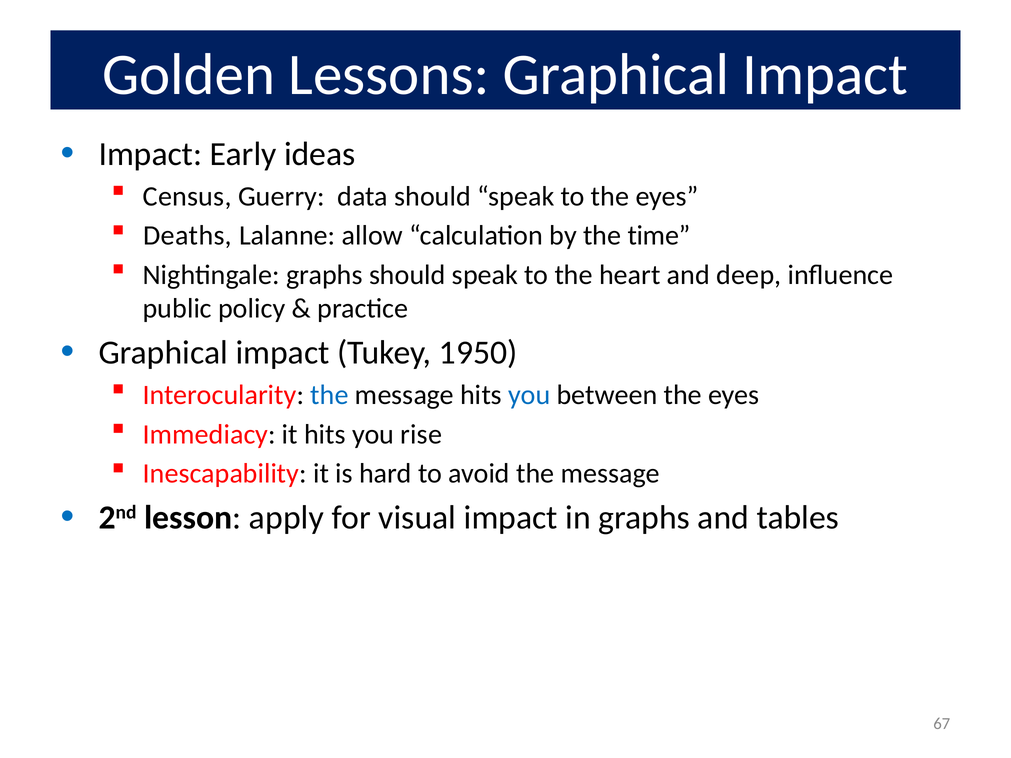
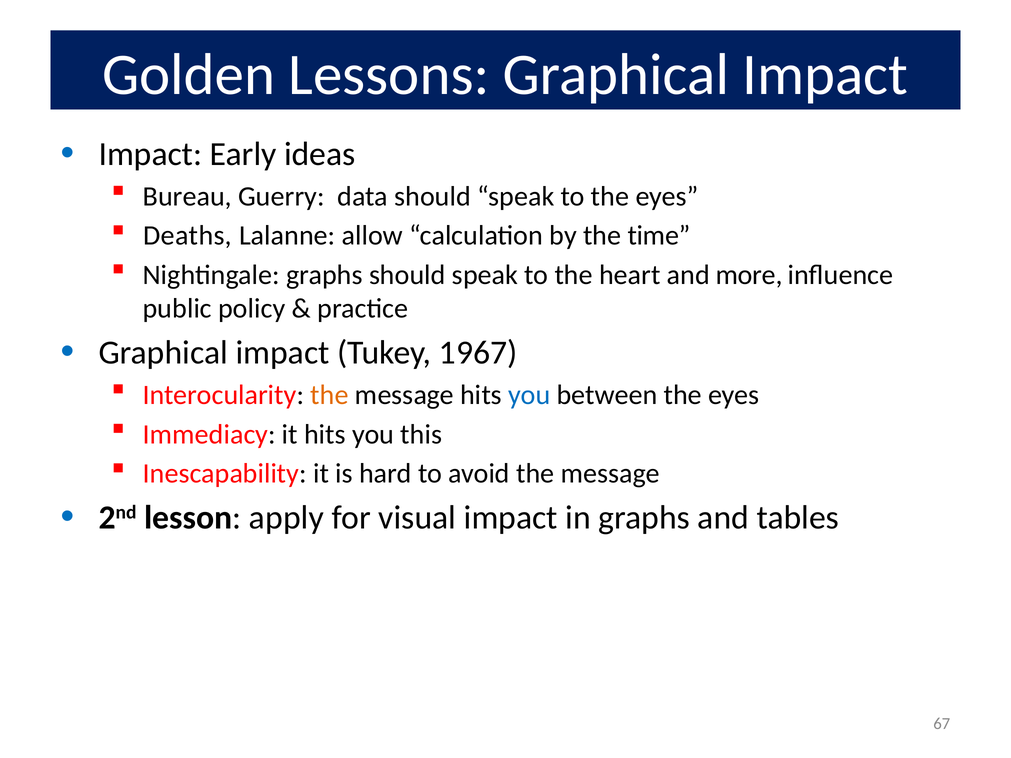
Census: Census -> Bureau (187, 196)
deep: deep -> more (749, 275)
1950: 1950 -> 1967 (478, 353)
the colour: blue -> orange (330, 395)
rise: rise -> this (421, 434)
